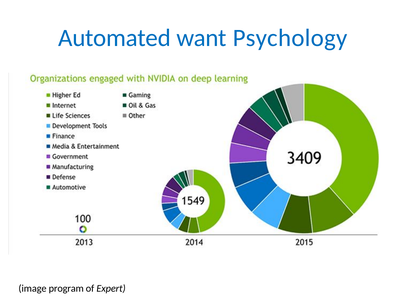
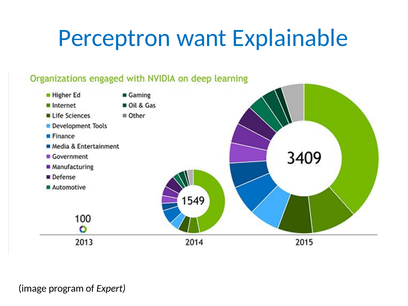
Automated: Automated -> Perceptron (114, 38)
Psychology: Psychology -> Explainable (290, 38)
